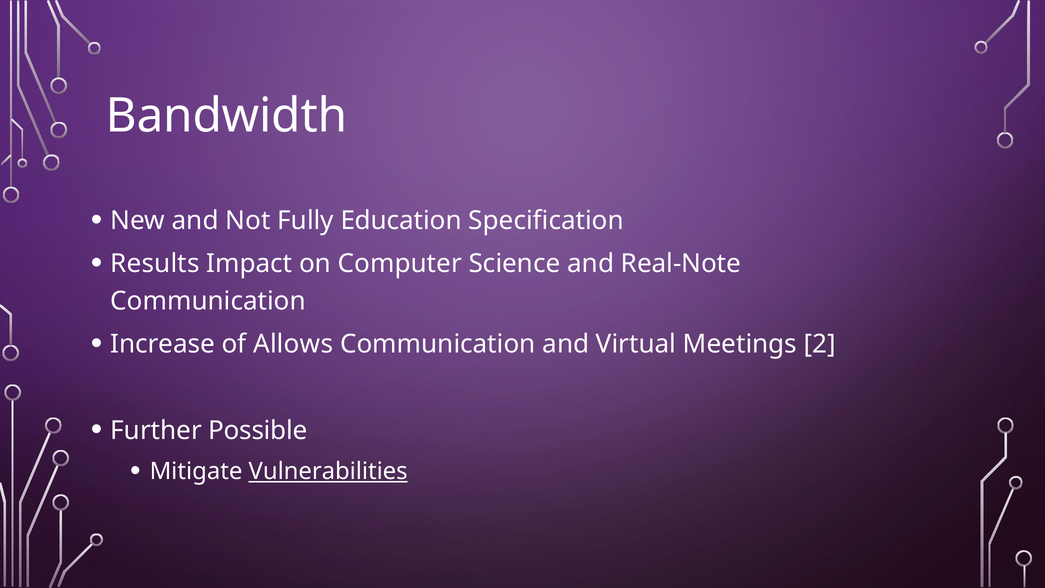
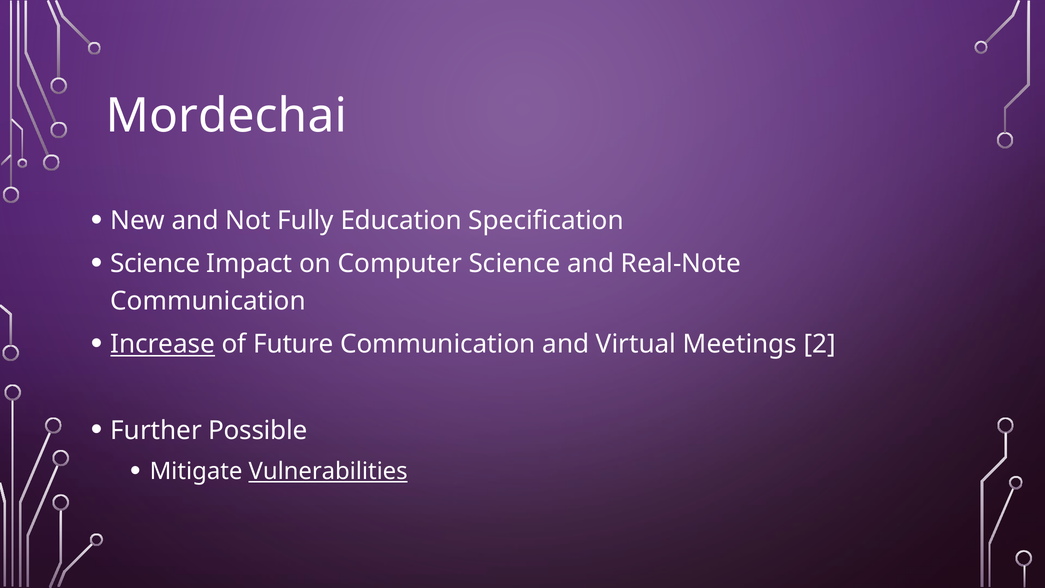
Bandwidth: Bandwidth -> Mordechai (226, 116)
Results: Results -> Science (155, 264)
Increase underline: none -> present (163, 344)
Allows: Allows -> Future (293, 344)
